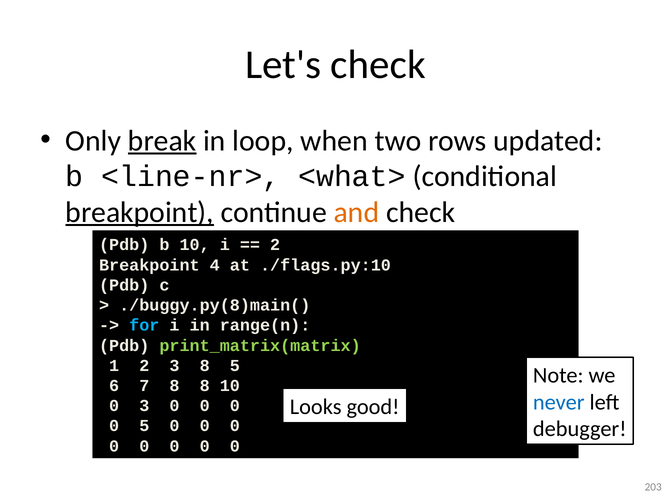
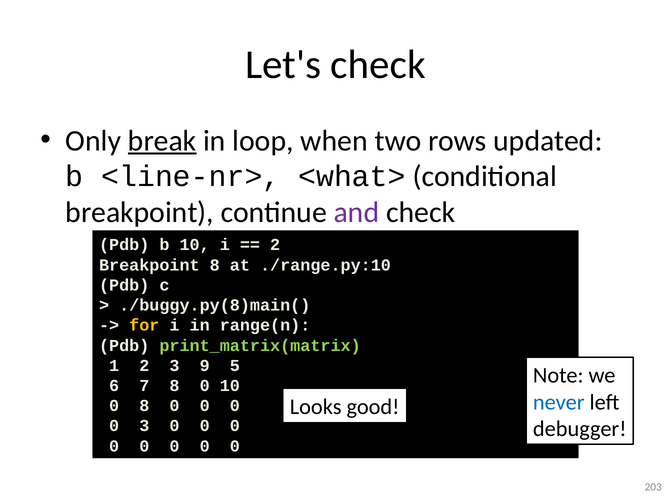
breakpoint underline: present -> none (140, 212)
and colour: orange -> purple (356, 212)
Breakpoint 4: 4 -> 8 (215, 265)
./flags.py:10: ./flags.py:10 -> ./range.py:10 (325, 265)
for colour: light blue -> yellow (144, 326)
3 8: 8 -> 9 (205, 366)
7 8 8: 8 -> 0 (205, 386)
0 3: 3 -> 8 (144, 406)
0 5: 5 -> 3 (144, 426)
